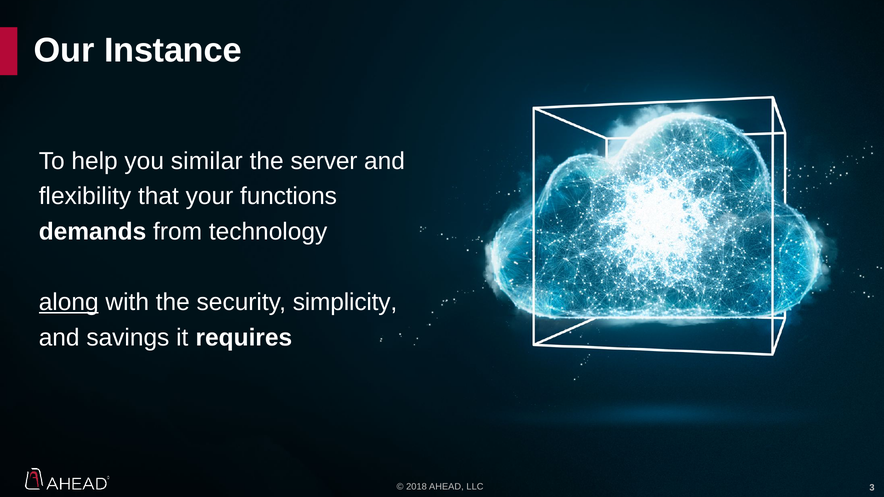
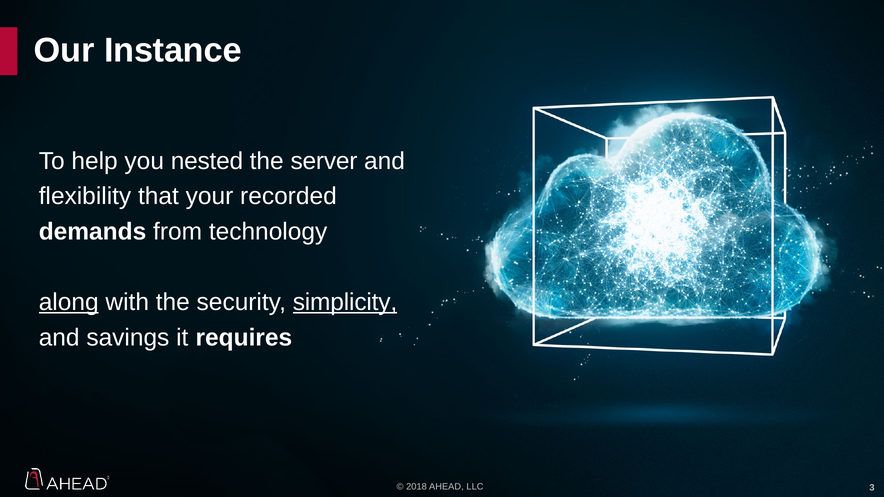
similar: similar -> nested (207, 161)
functions: functions -> recorded (288, 196)
simplicity underline: none -> present (345, 302)
